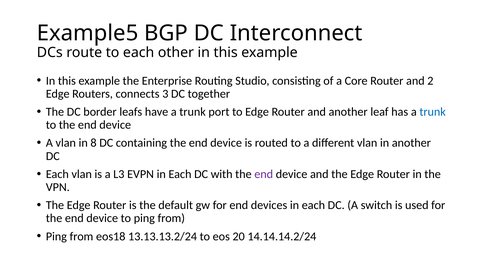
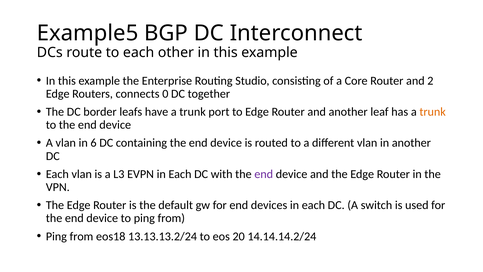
3: 3 -> 0 (165, 94)
trunk colour: blue -> orange (433, 112)
8: 8 -> 6 (94, 143)
